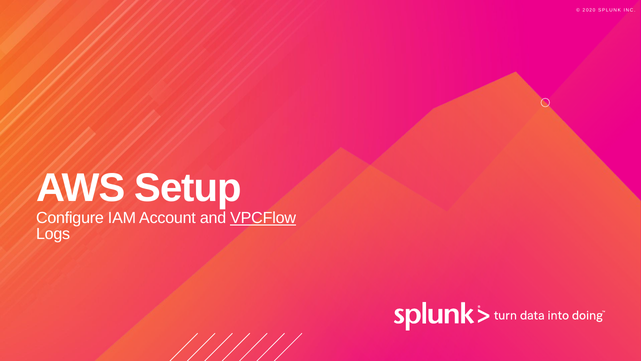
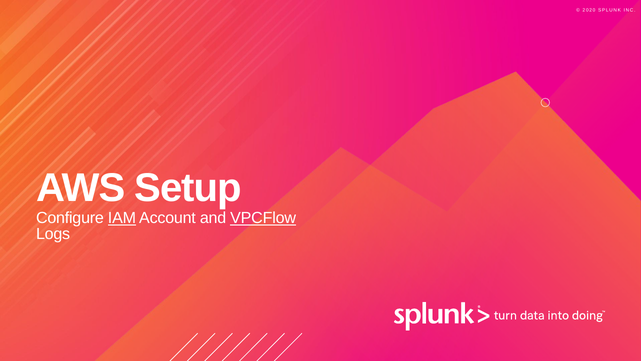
IAM underline: none -> present (122, 218)
